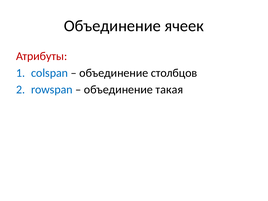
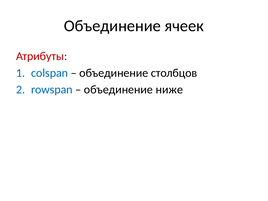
такая: такая -> ниже (169, 90)
